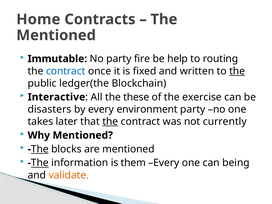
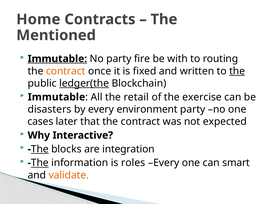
Immutable underline: none -> present (57, 59)
help: help -> with (178, 59)
contract colour: blue -> orange (66, 71)
ledger(the underline: none -> present (84, 83)
Interactive: Interactive -> Immutable (56, 97)
these: these -> retail (136, 97)
takes: takes -> cases (40, 122)
the underline: present -> none (110, 122)
currently: currently -> expected (225, 122)
Why Mentioned: Mentioned -> Interactive (83, 135)
are mentioned: mentioned -> integration (128, 149)
them: them -> roles (133, 163)
being: being -> smart (236, 163)
